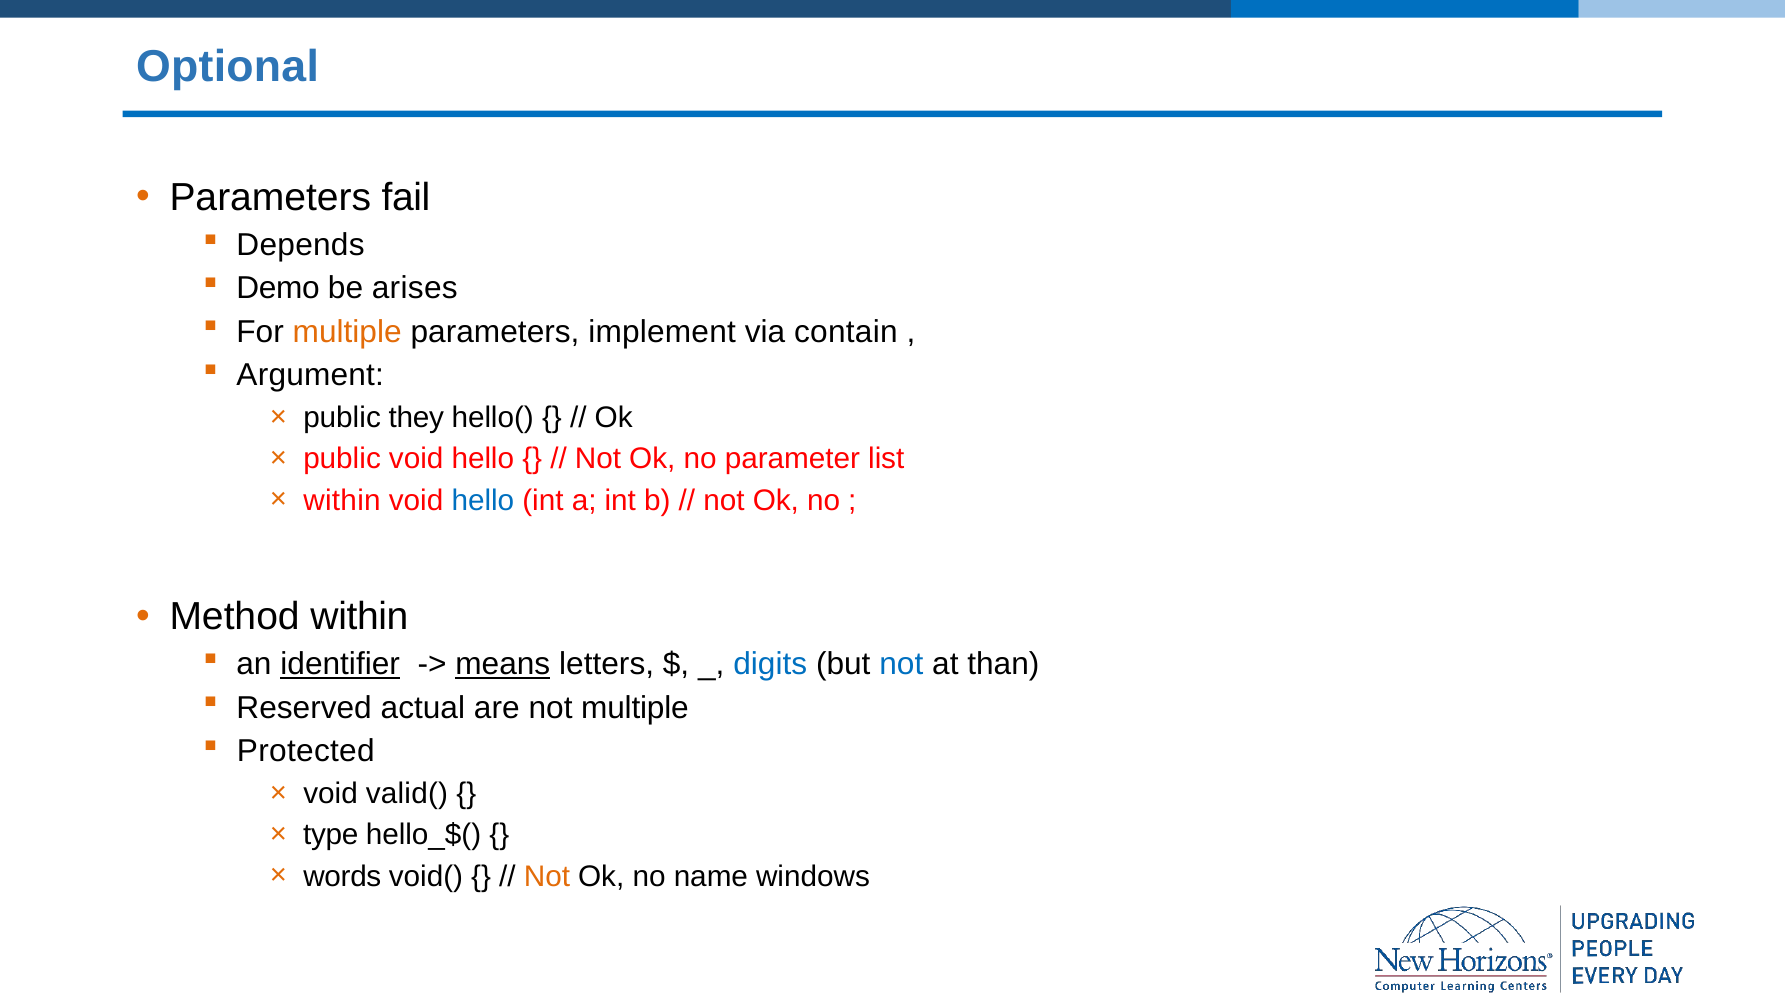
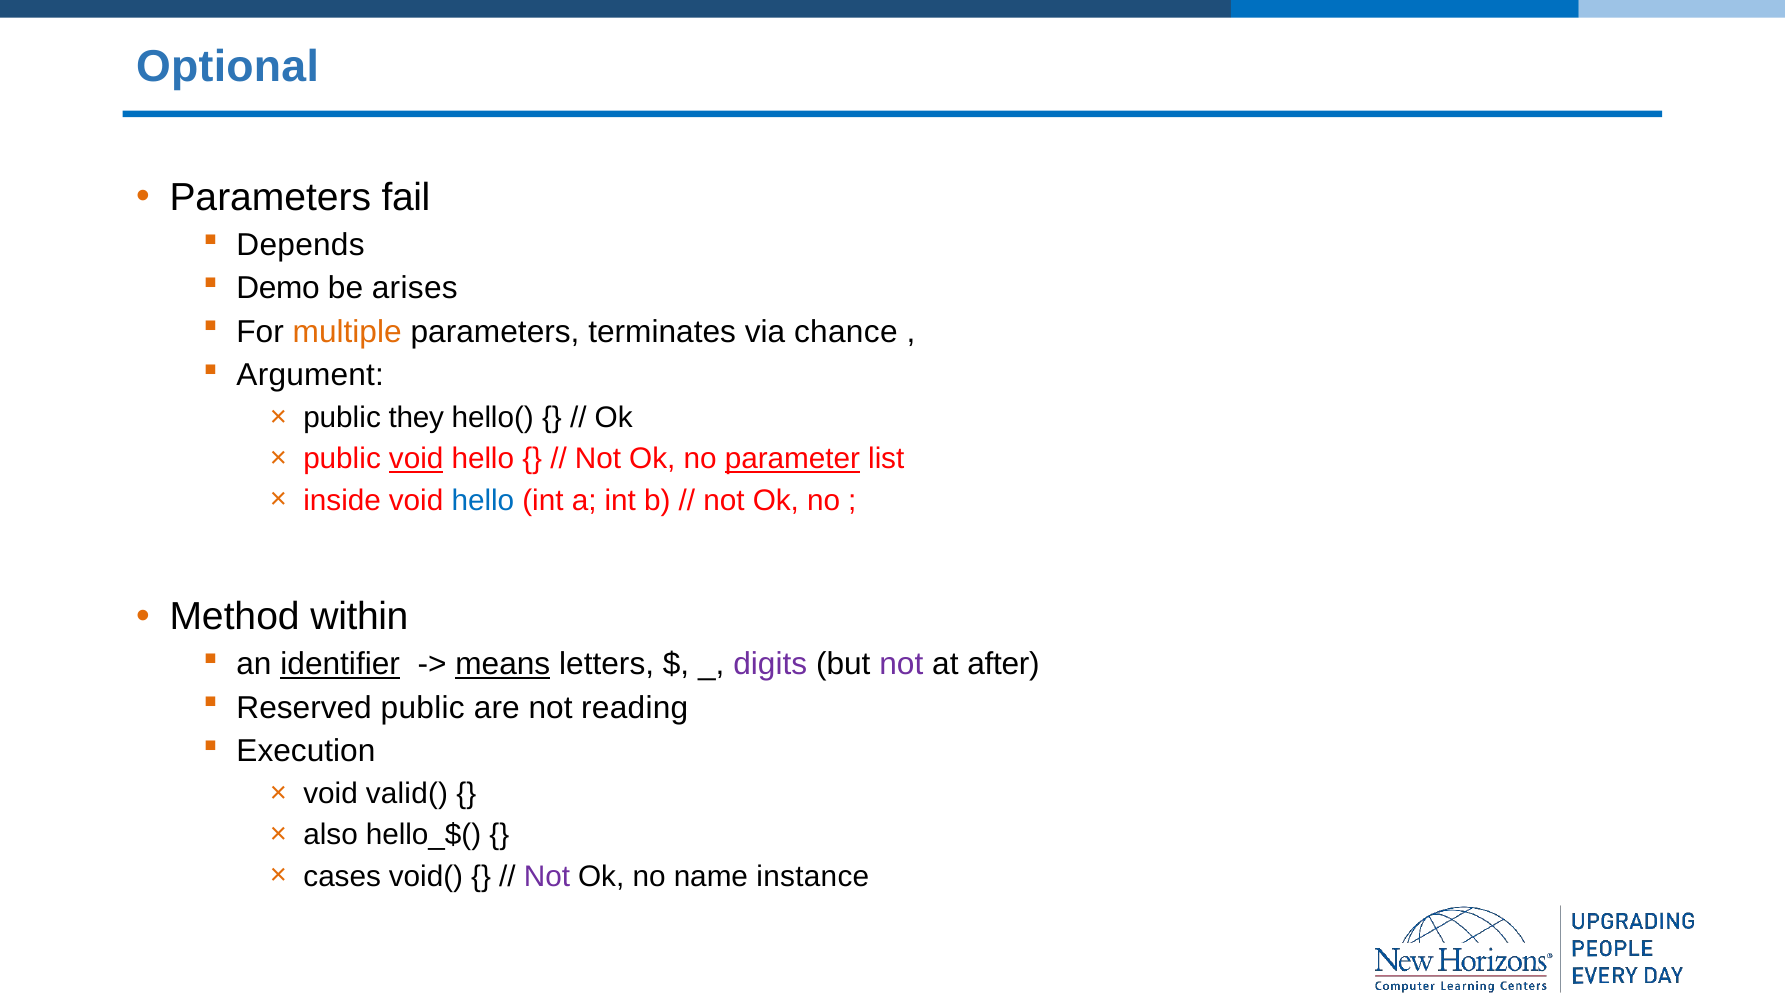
implement: implement -> terminates (662, 332)
contain: contain -> chance (846, 332)
void underline: none -> present (416, 459)
parameter underline: none -> present (792, 459)
within: within -> inside (342, 500)
digits colour: blue -> purple (770, 664)
not colour: blue -> purple (901, 664)
than: than -> after (1004, 664)
Reserved actual: actual -> public (423, 708)
not multiple: multiple -> reading (635, 708)
Protected: Protected -> Execution (306, 751)
type: type -> also (331, 835)
words: words -> cases (342, 876)
Not colour: orange -> purple (547, 876)
windows: windows -> instance (813, 876)
